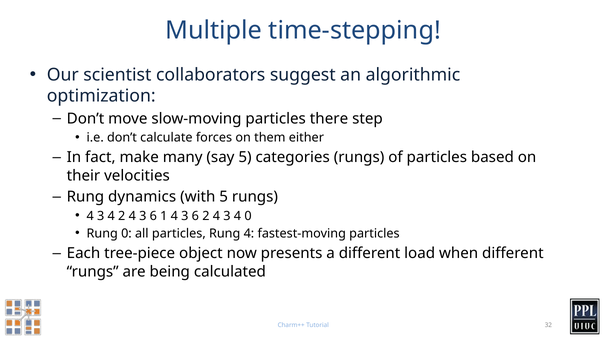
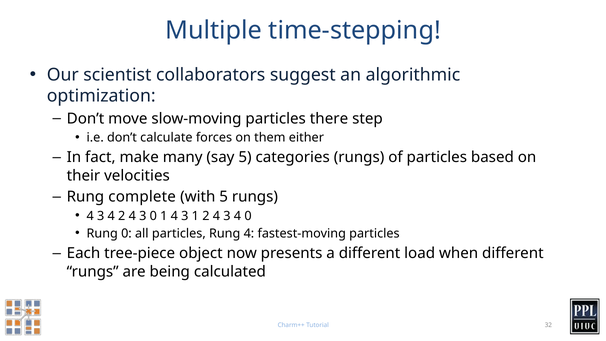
dynamics: dynamics -> complete (142, 197)
2 4 3 6: 6 -> 0 (153, 216)
1 4 3 6: 6 -> 1 (195, 216)
